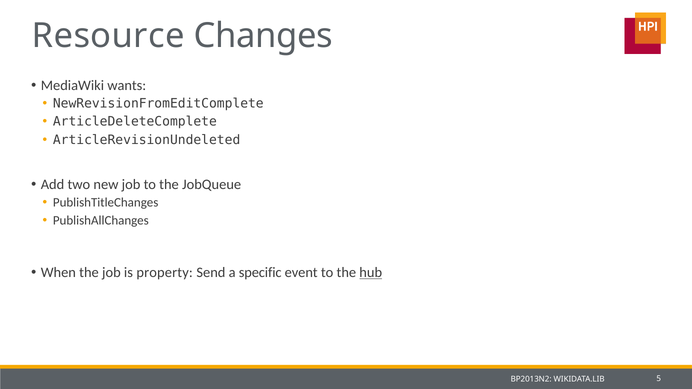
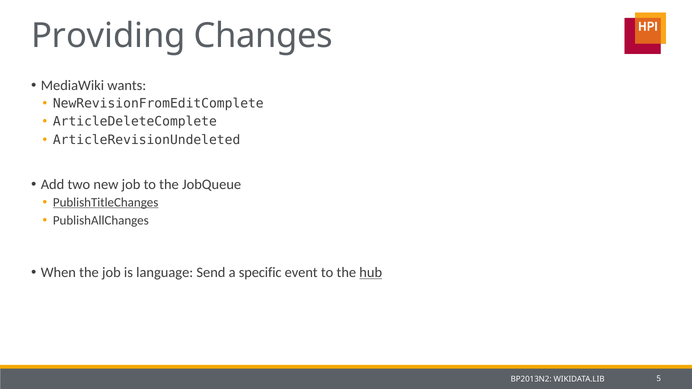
Resource: Resource -> Providing (108, 36)
PublishTitleChanges underline: none -> present (106, 202)
property: property -> language (165, 273)
